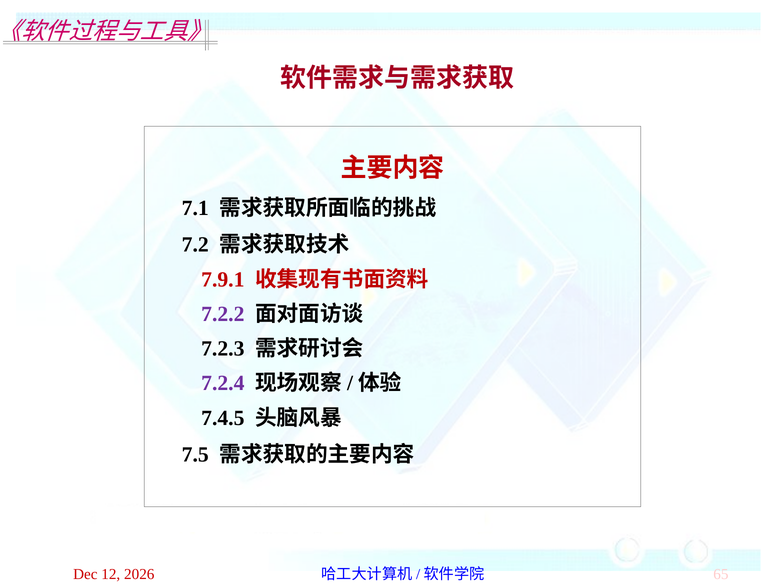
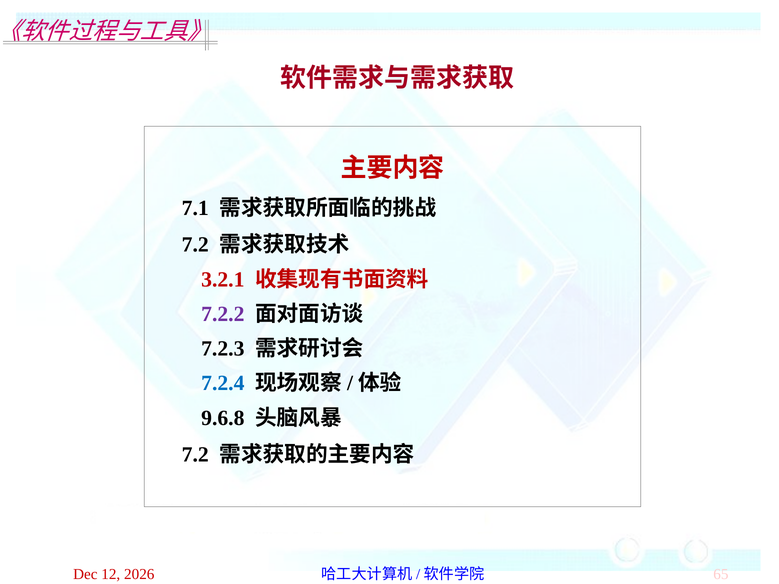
7.9.1: 7.9.1 -> 3.2.1 (223, 280)
7.2.4 colour: purple -> blue (223, 383)
7.4.5: 7.4.5 -> 9.6.8 (223, 418)
7.5: 7.5 -> 7.2 (195, 455)
